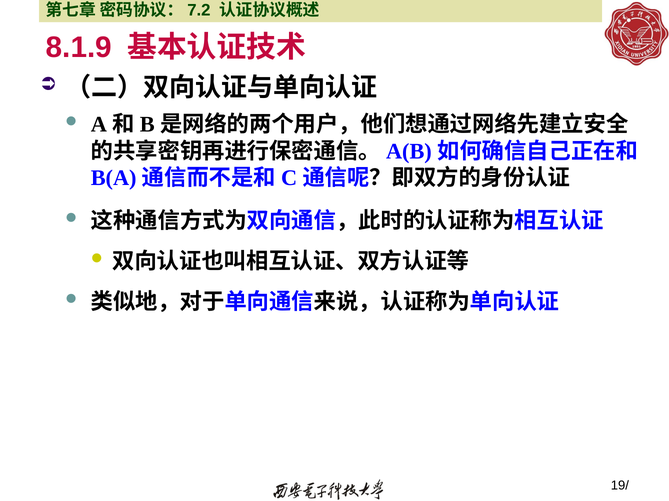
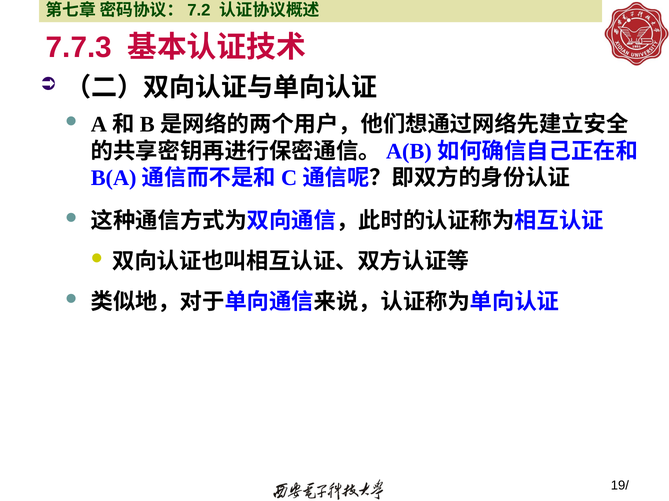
8.1.9: 8.1.9 -> 7.7.3 (79, 48)
